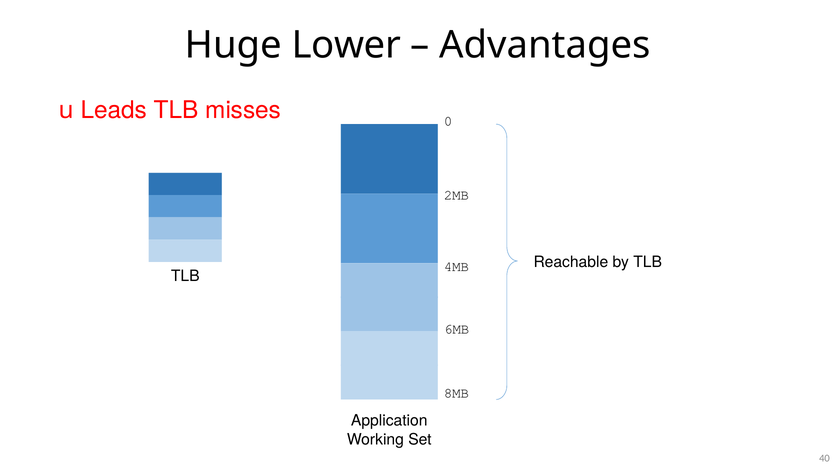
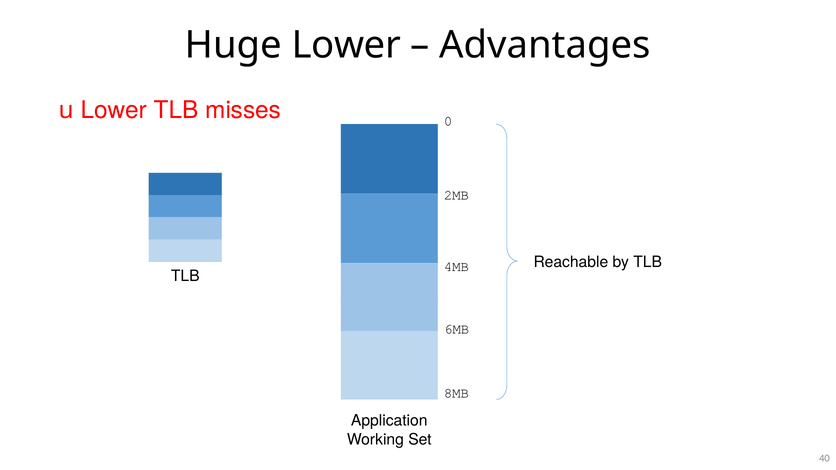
u Leads: Leads -> Lower (114, 110)
